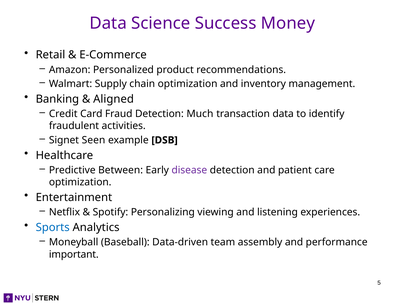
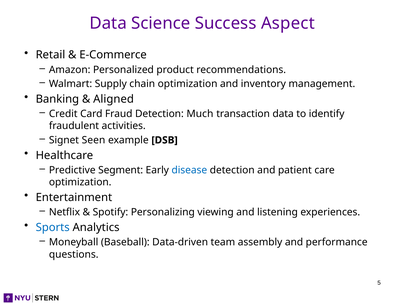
Money: Money -> Aspect (288, 23)
Between: Between -> Segment (121, 170)
disease colour: purple -> blue (189, 170)
important: important -> questions (74, 254)
